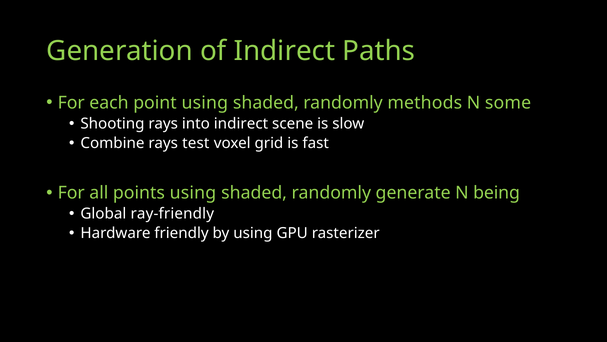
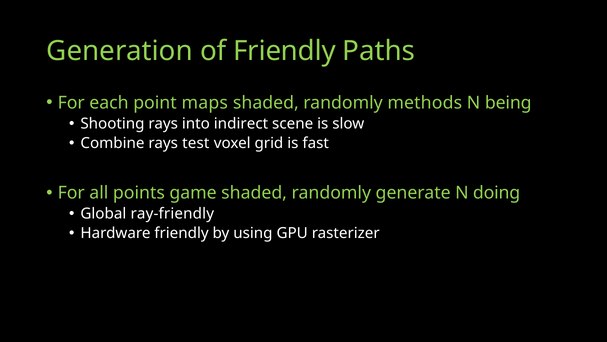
of Indirect: Indirect -> Friendly (285, 51)
point using: using -> maps (205, 103)
some: some -> being (508, 103)
points using: using -> game (193, 193)
being: being -> doing (497, 193)
